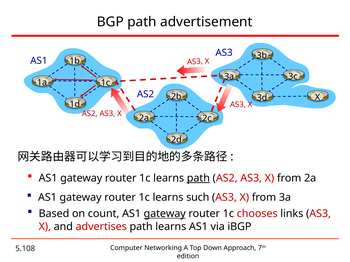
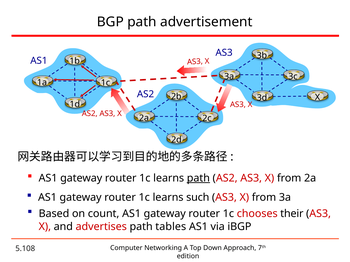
gateway underline: present -> none (165, 214)
links: links -> their (292, 214)
path learns: learns -> tables (171, 227)
